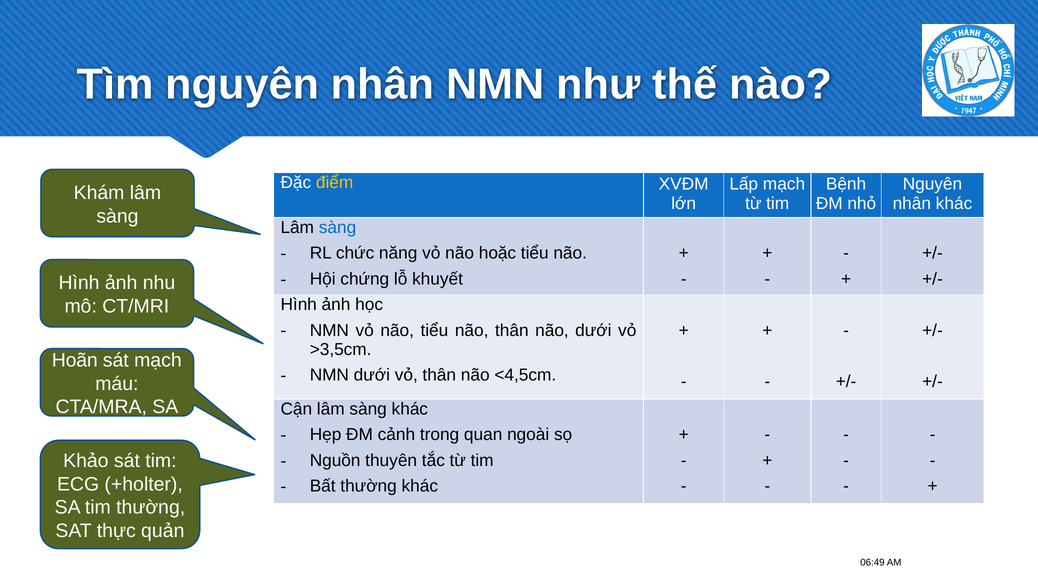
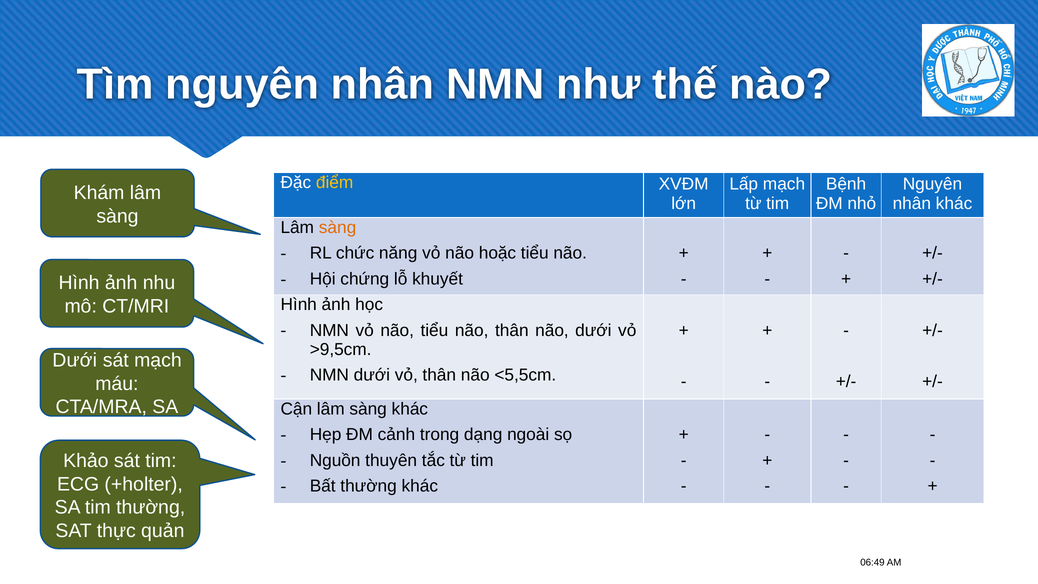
sàng colour: blue -> orange (338, 227)
>3,5cm: >3,5cm -> >9,5cm (341, 349)
Hoãn: Hoãn -> Dưới (75, 360)
<4,5cm: <4,5cm -> <5,5cm (525, 375)
quan: quan -> dạng (483, 435)
